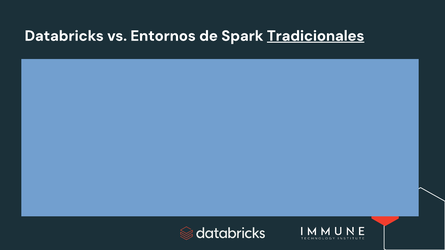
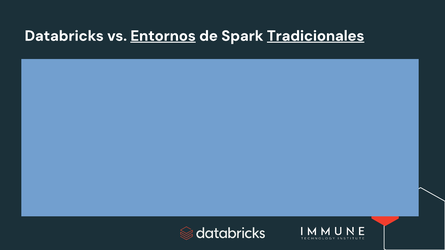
Entornos underline: none -> present (163, 36)
